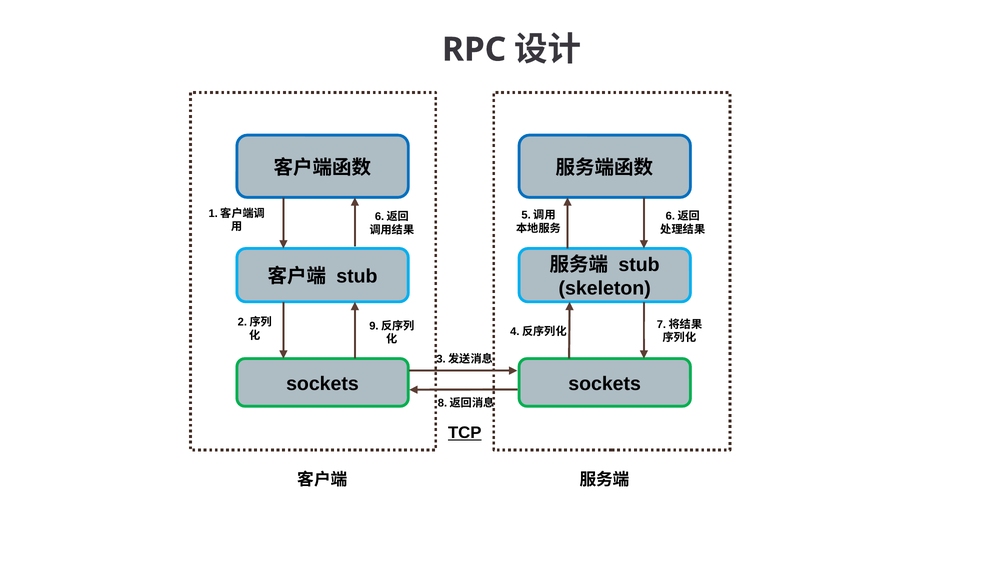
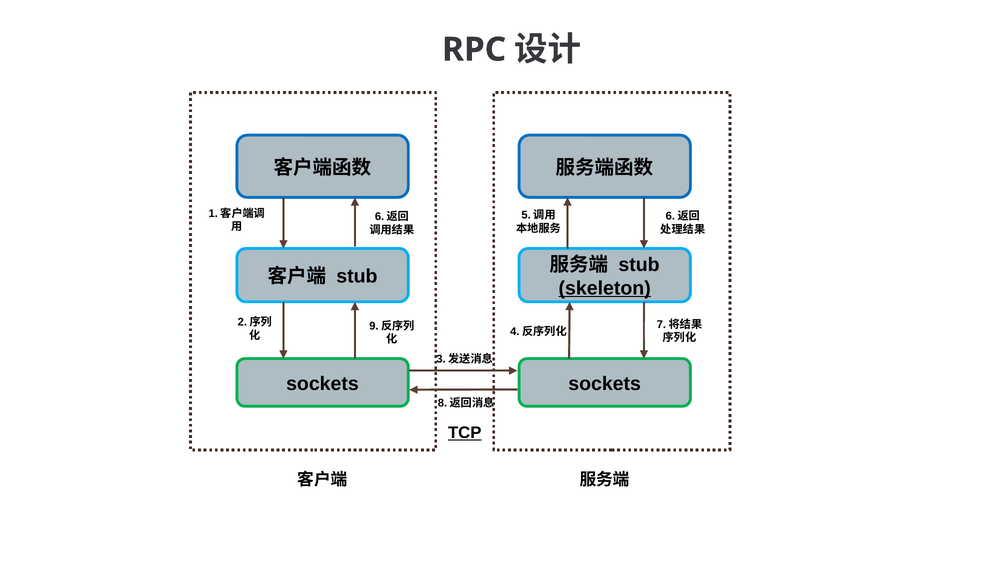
skeleton underline: none -> present (605, 288)
